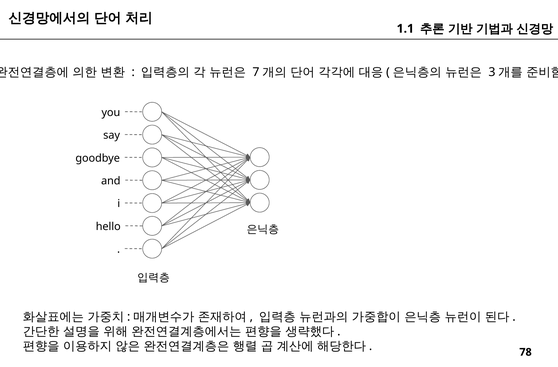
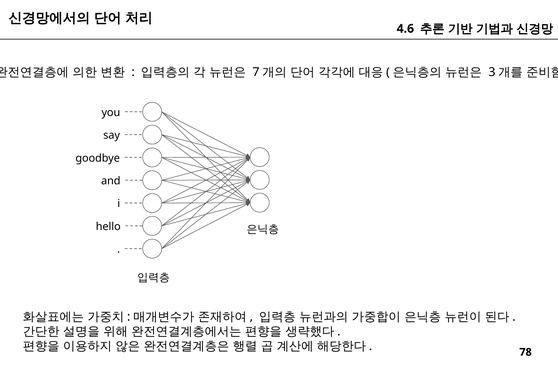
1.1: 1.1 -> 4.6 (405, 29)
